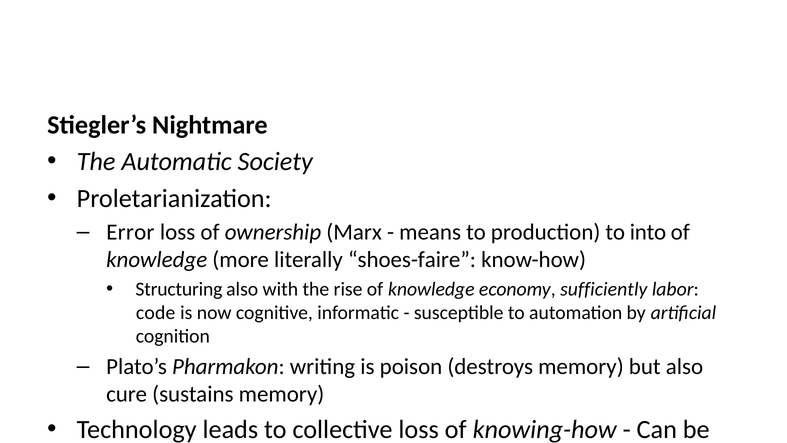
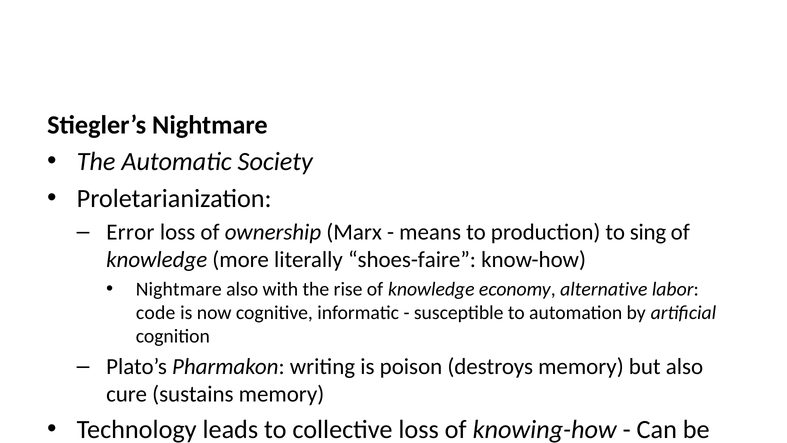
into: into -> sing (648, 232)
Structuring: Structuring -> Nightmare (179, 289)
economy sufficiently: sufficiently -> alternative (604, 289)
